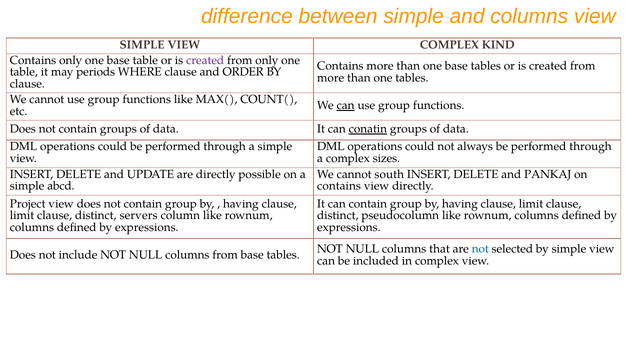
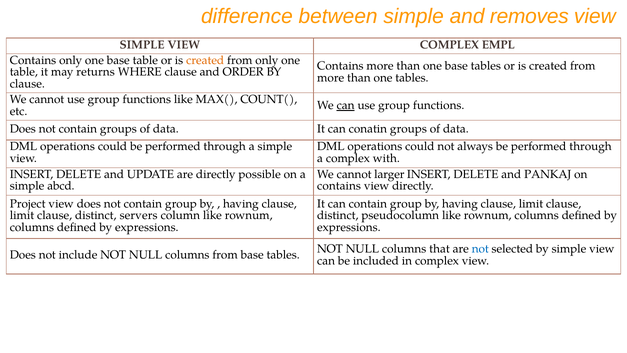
and columns: columns -> removes (529, 16)
KIND: KIND -> EMPL (498, 45)
created colour: purple -> orange (205, 60)
periods: periods -> returns (96, 72)
conatin underline: present -> none (368, 129)
sizes: sizes -> with (386, 158)
south: south -> larger (389, 174)
